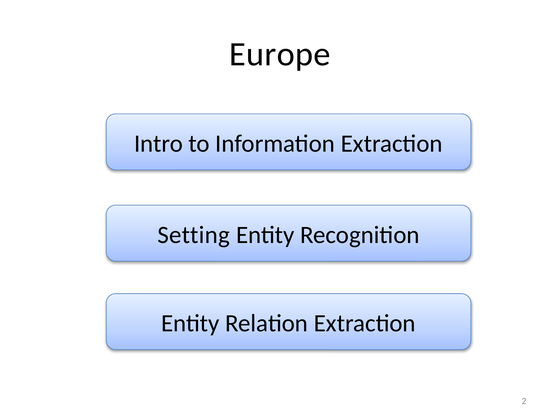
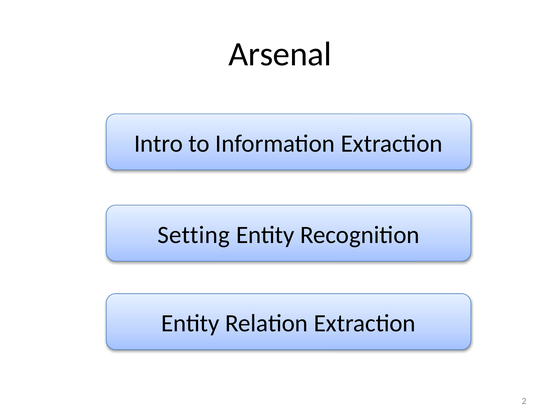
Europe: Europe -> Arsenal (280, 54)
